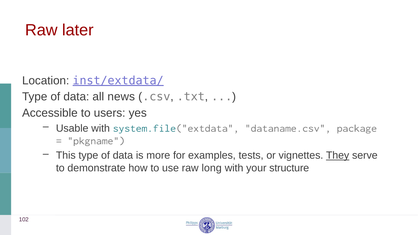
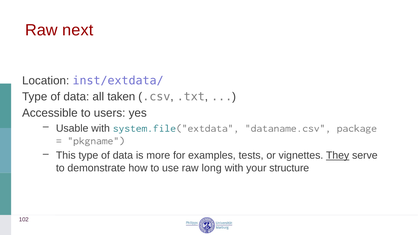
later: later -> next (78, 30)
inst/extdata/ underline: present -> none (118, 81)
news: news -> taken (121, 97)
